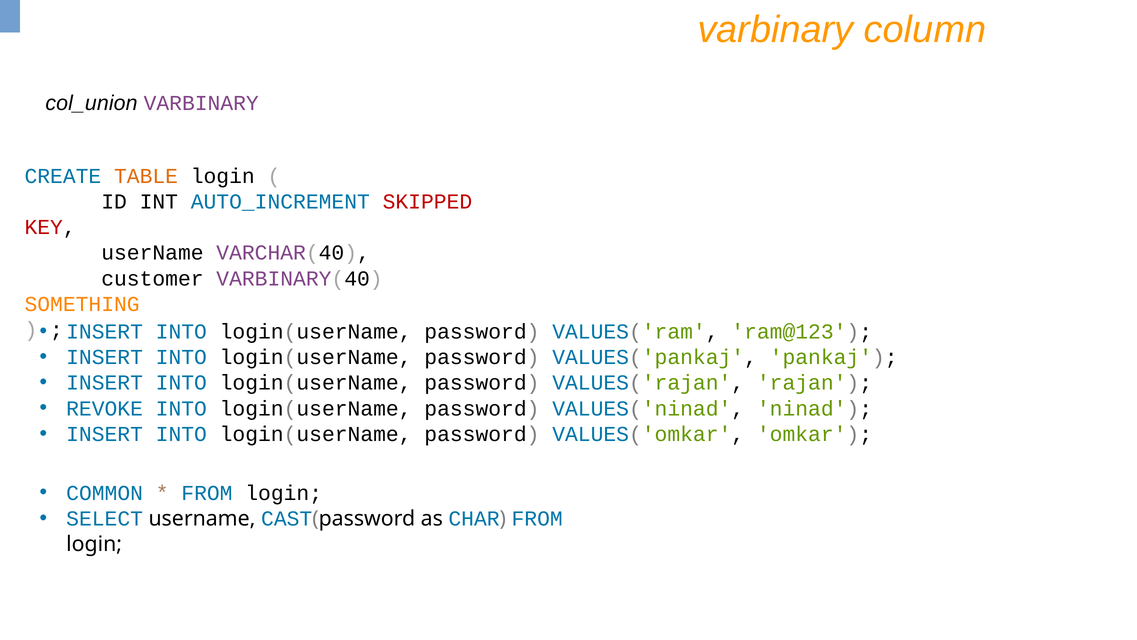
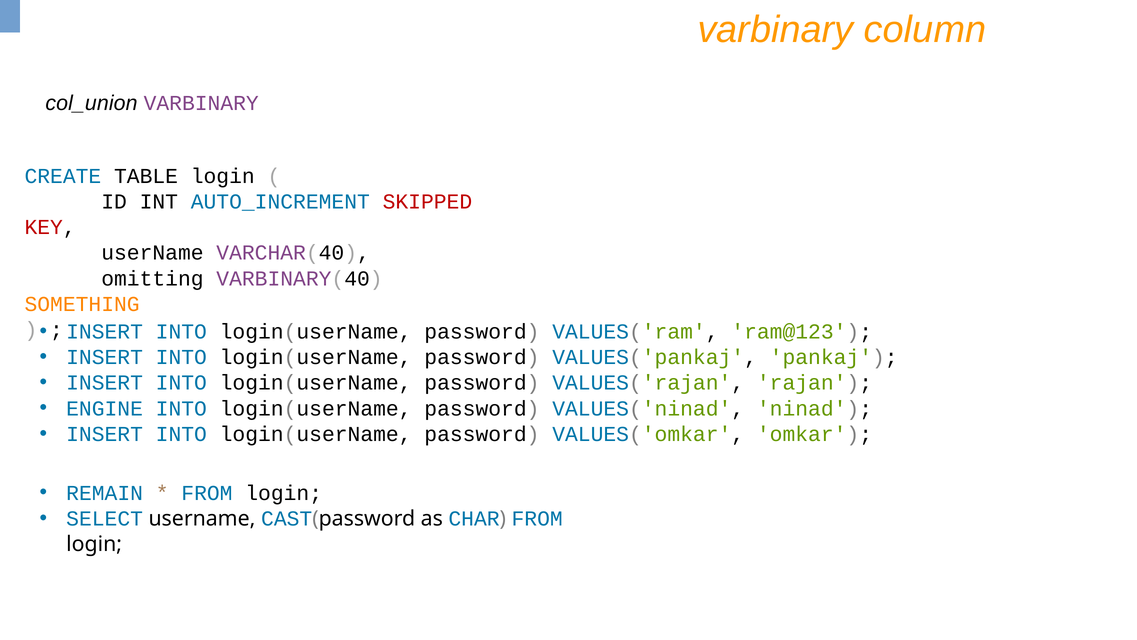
TABLE colour: orange -> black (146, 176)
customer: customer -> omitting (152, 278)
REVOKE: REVOKE -> ENGINE (105, 408)
COMMON: COMMON -> REMAIN (105, 493)
